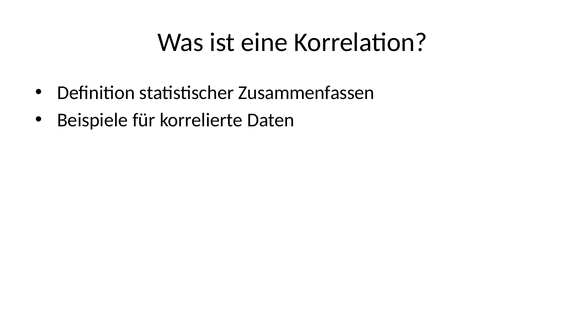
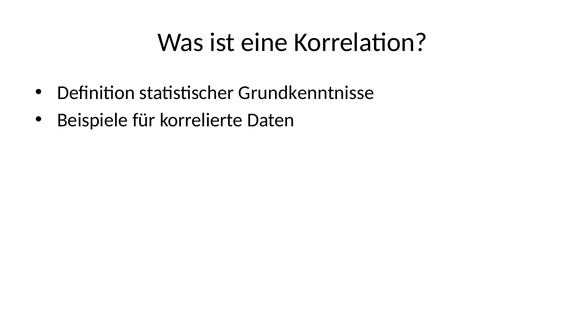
Zusammenfassen: Zusammenfassen -> Grundkenntnisse (306, 93)
